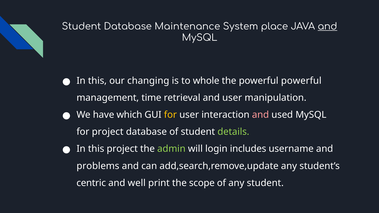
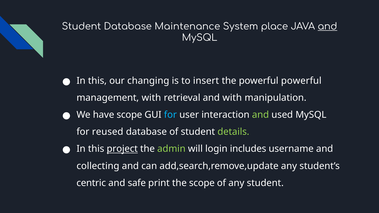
whole: whole -> insert (206, 81)
management time: time -> with (151, 98)
and user: user -> with (232, 98)
have which: which -> scope (129, 115)
for colour: yellow -> light blue (170, 115)
and colour: pink -> light green (260, 115)
for project: project -> reused (108, 132)
project underline: none -> present (122, 149)
problems: problems -> collecting (98, 166)
well: well -> safe (137, 183)
